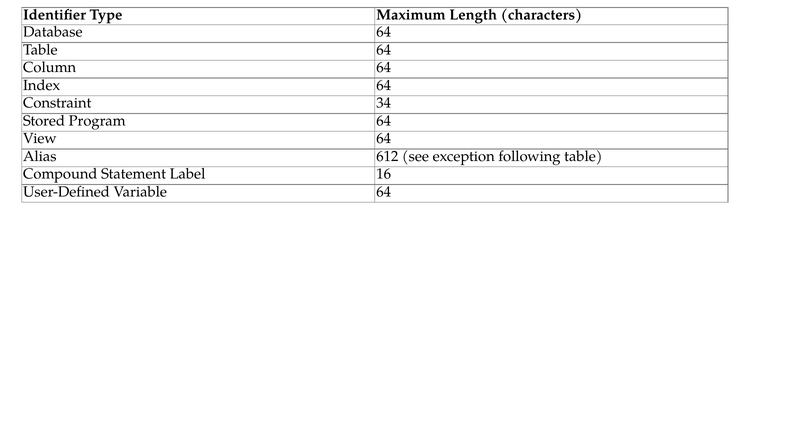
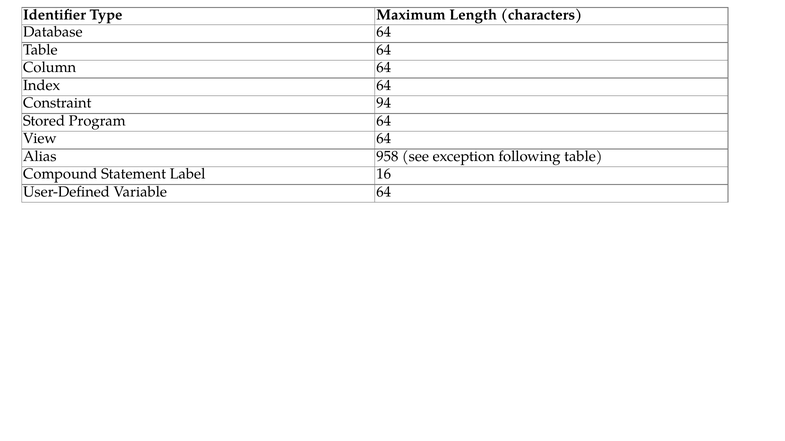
34: 34 -> 94 (384, 103)
612: 612 -> 958 (387, 156)
